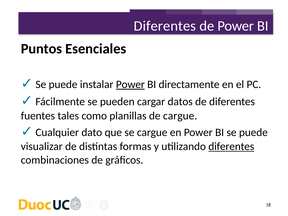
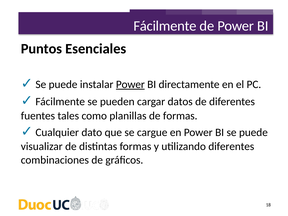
Diferentes: Diferentes -> Fácilmente (165, 26)
de cargue: cargue -> formas (180, 116)
diferentes underline: present -> none (231, 146)
